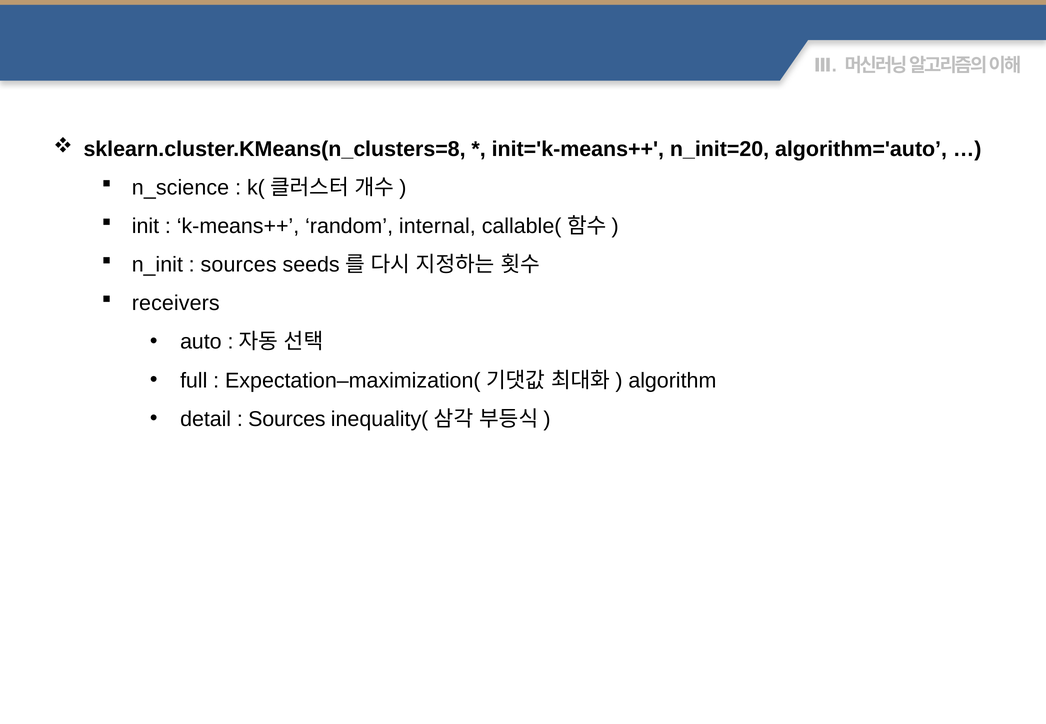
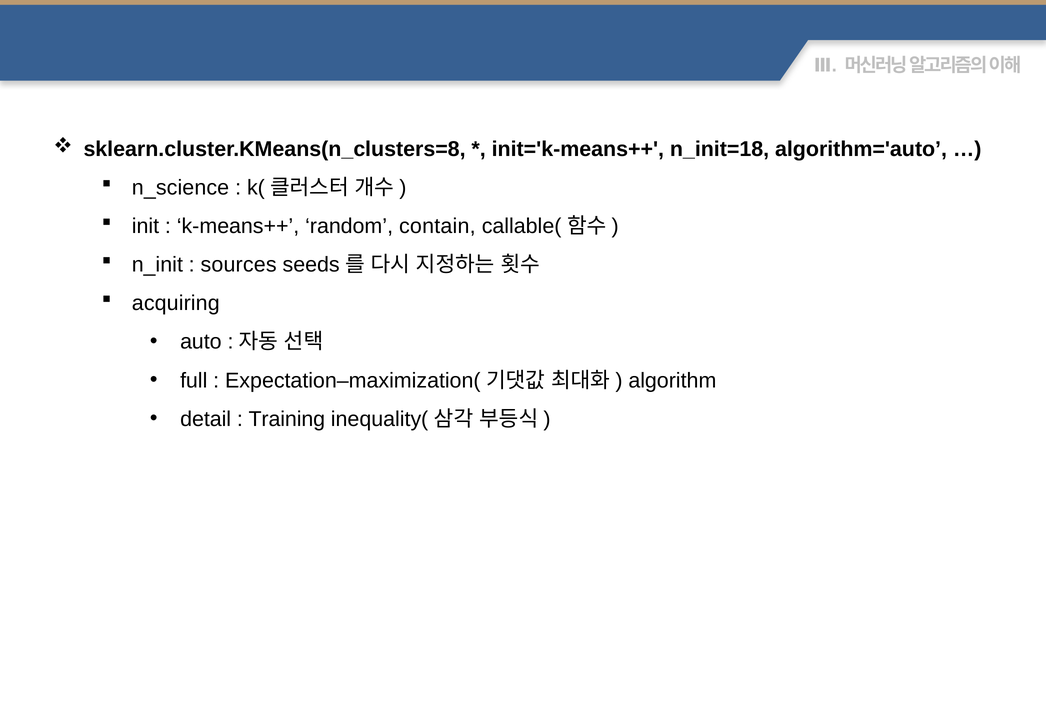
n_init=20: n_init=20 -> n_init=18 (720, 149)
internal: internal -> contain (437, 226)
receivers: receivers -> acquiring (176, 303)
Sources: Sources -> Training (287, 419)
